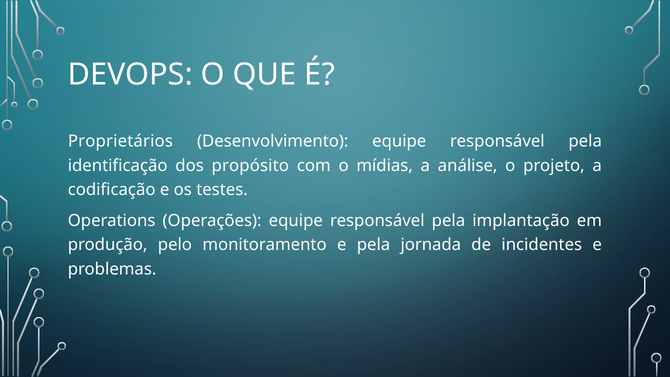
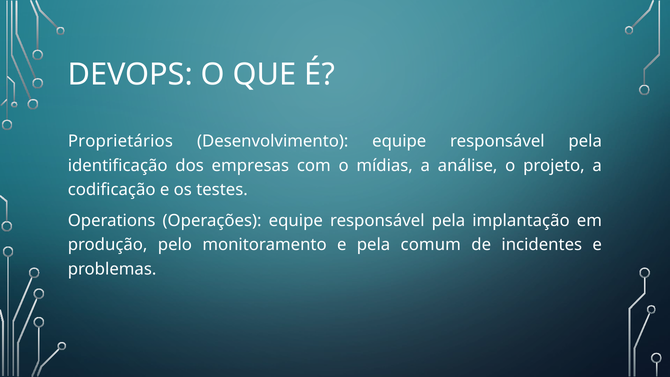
propósito: propósito -> empresas (250, 165)
jornada: jornada -> comum (431, 245)
